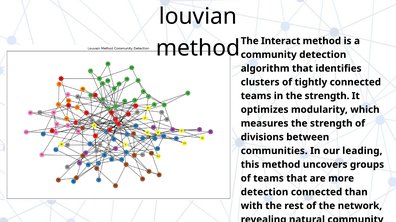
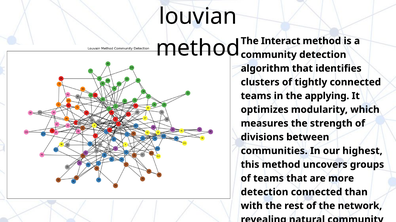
in the strength: strength -> applying (327, 96)
leading: leading -> highest (362, 151)
